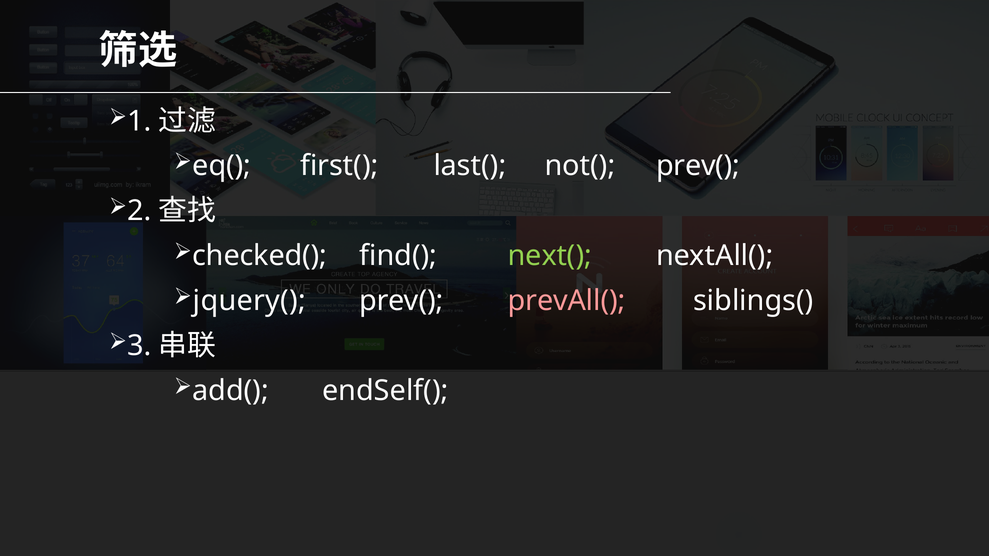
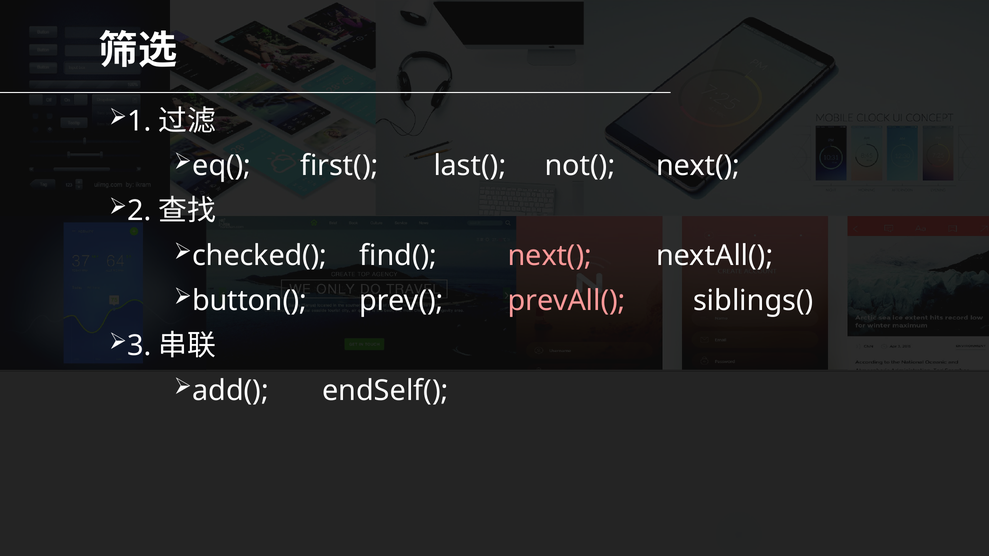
not( prev(: prev( -> next( (698, 166)
next( colour: light green -> pink (550, 256)
jquery(: jquery( -> button( (250, 301)
